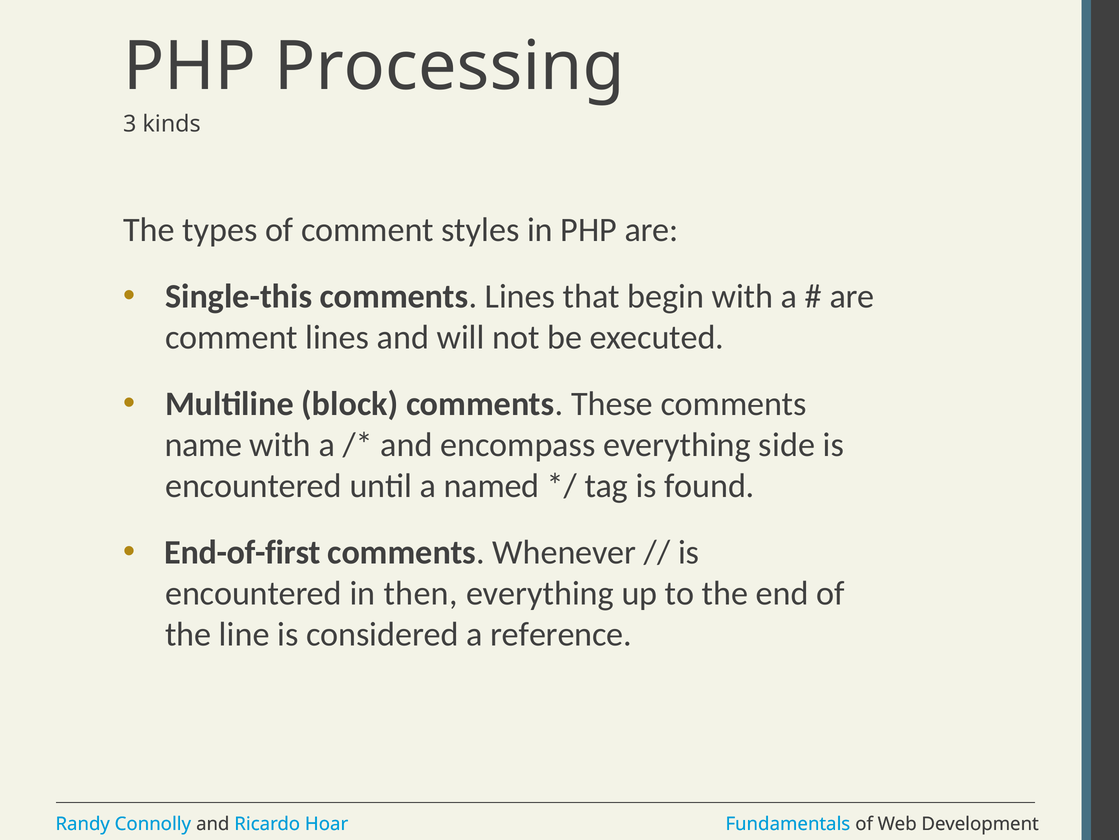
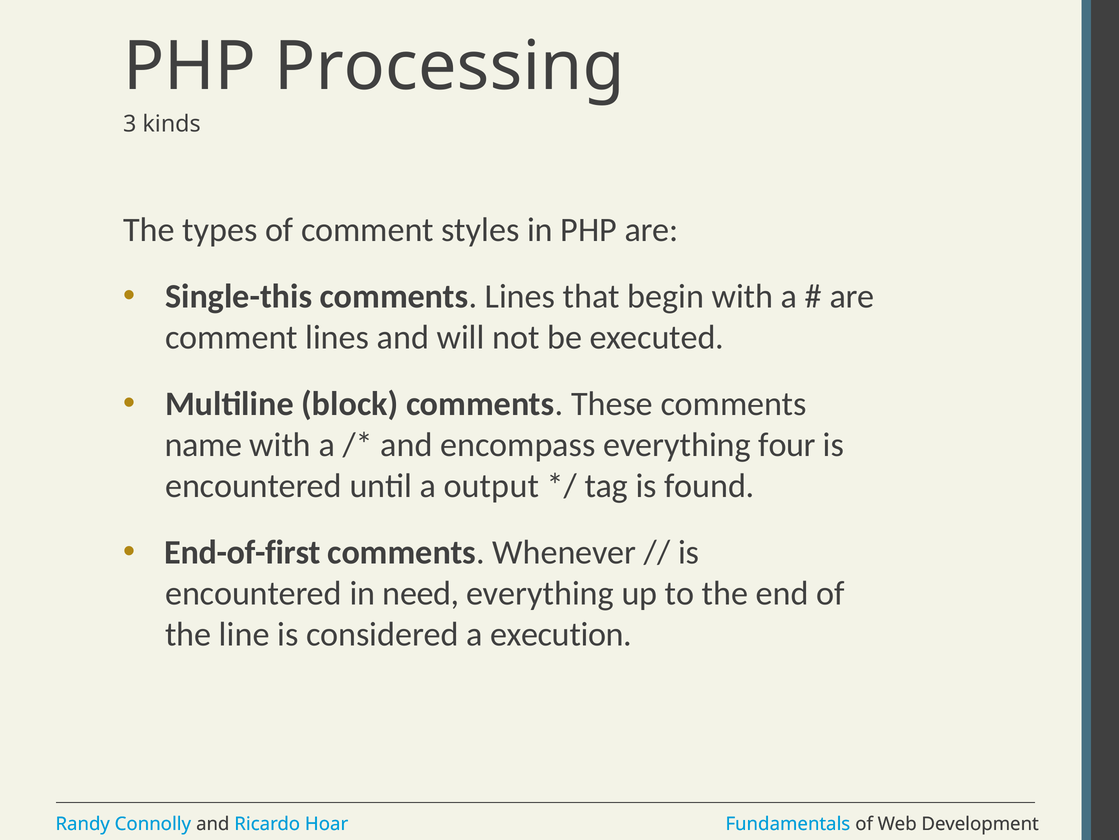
side: side -> four (787, 445)
named: named -> output (491, 486)
then: then -> need (421, 593)
reference: reference -> execution (561, 634)
